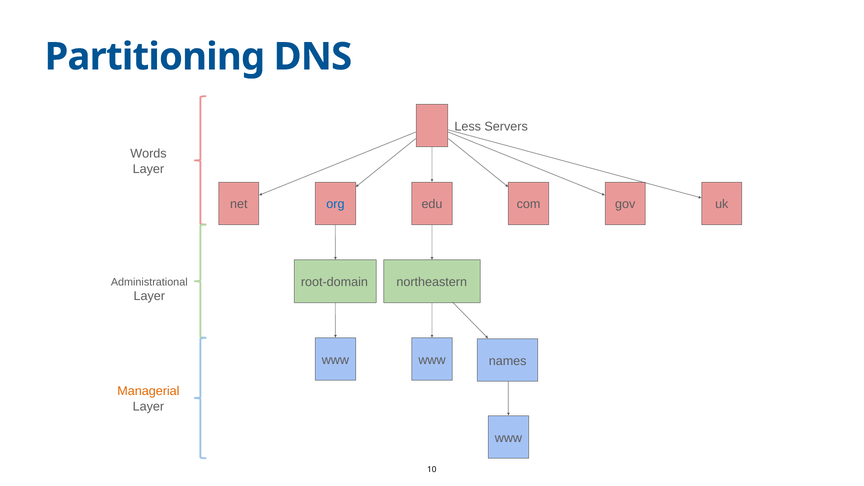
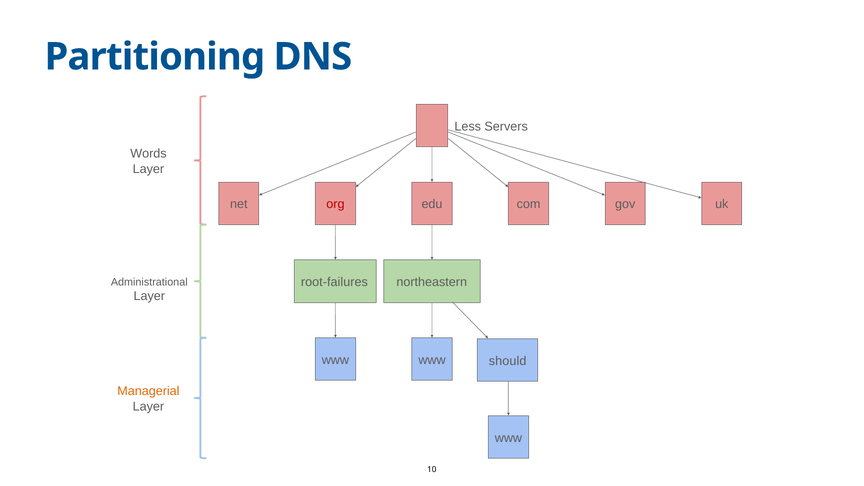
org colour: blue -> red (335, 204)
root-domain: root-domain -> root-failures (334, 282)
names: names -> should (508, 361)
